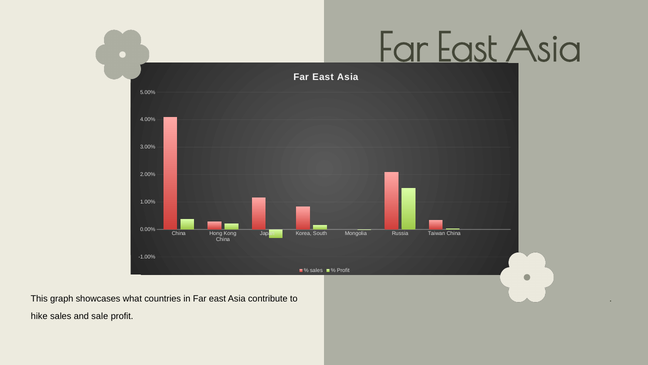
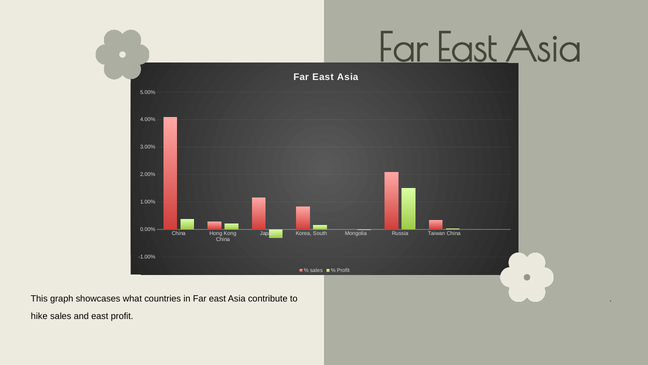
and sale: sale -> east (100, 316)
